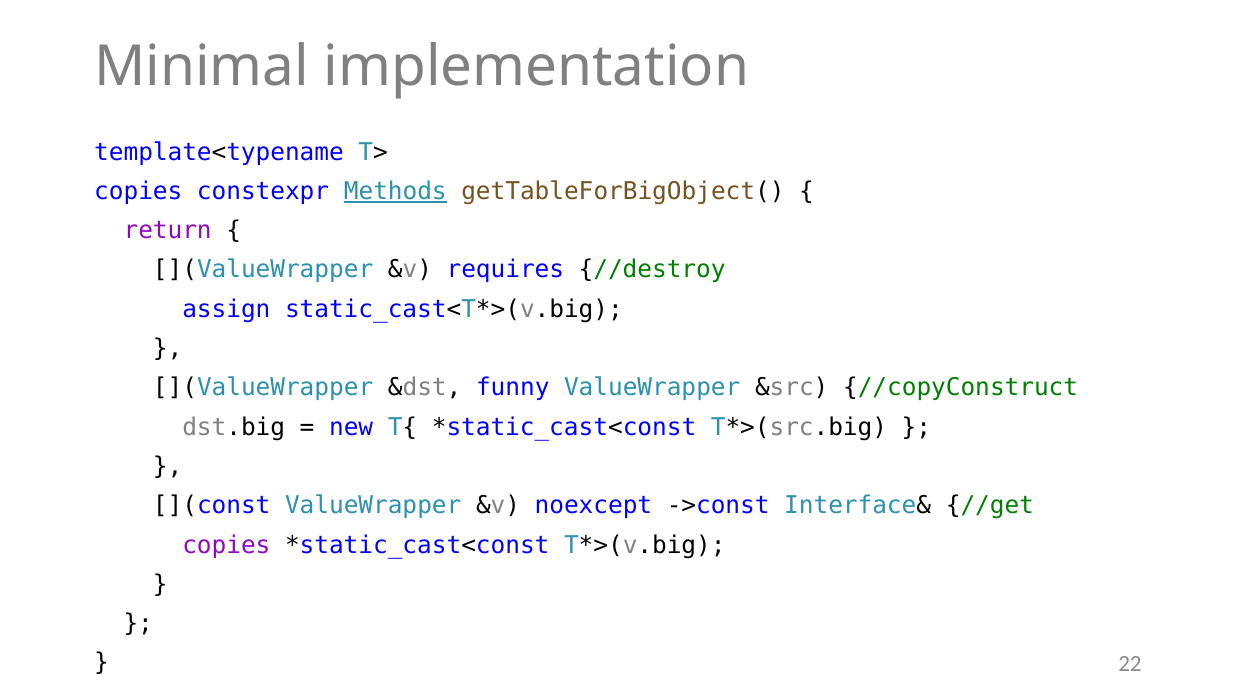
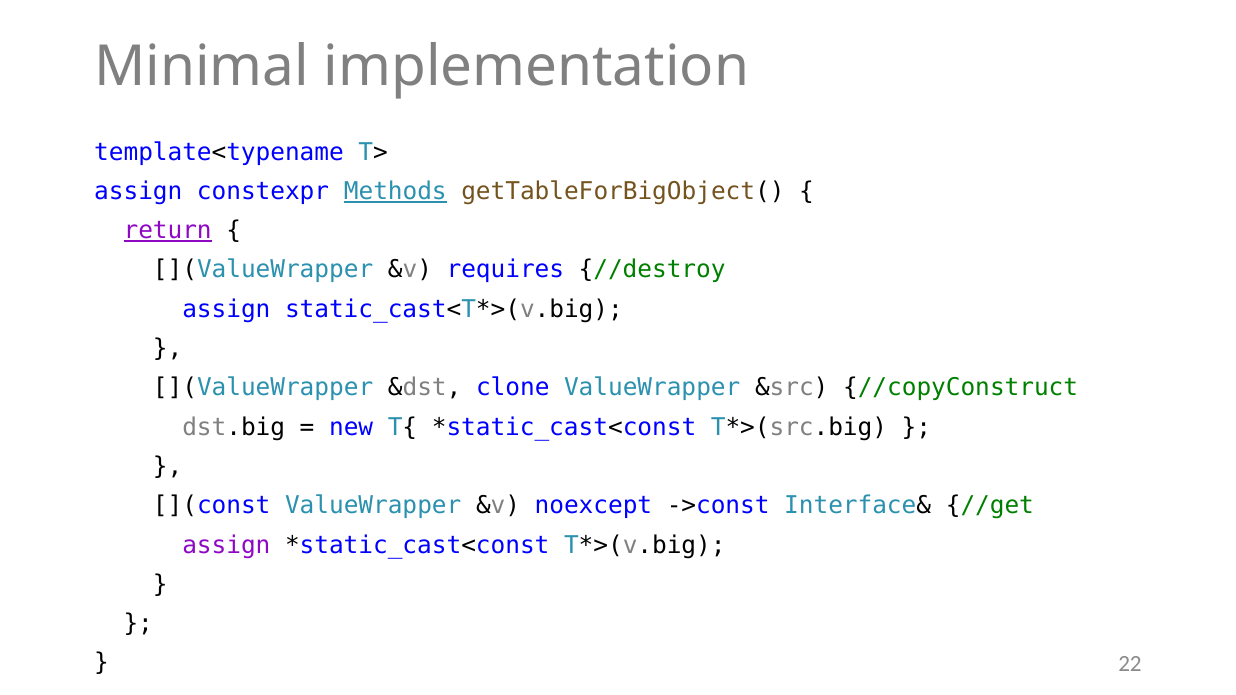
copies: copies -> assign (138, 191)
return underline: none -> present (168, 231)
funny: funny -> clone (513, 388)
copies: copies -> assign (226, 545)
